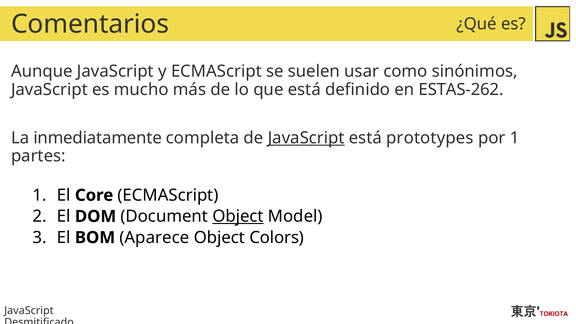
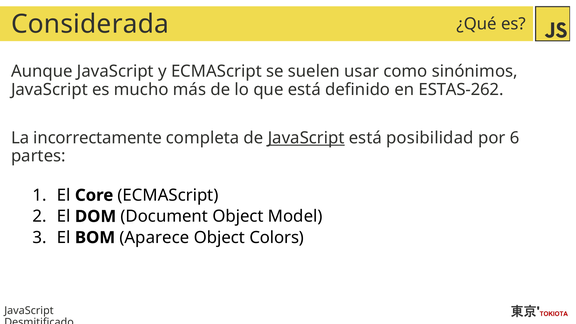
Comentarios: Comentarios -> Considerada (90, 24)
inmediatamente: inmediatamente -> incorrectamente (98, 138)
prototypes: prototypes -> posibilidad (430, 138)
por 1: 1 -> 6 (515, 138)
Object underline: present -> none (238, 216)
